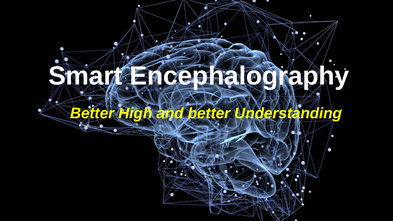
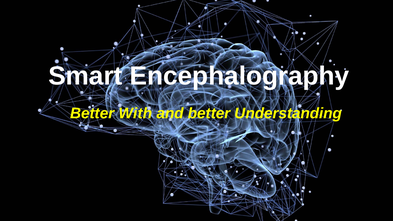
High: High -> With (135, 113)
